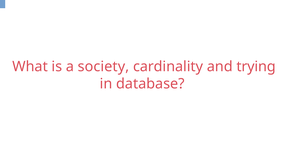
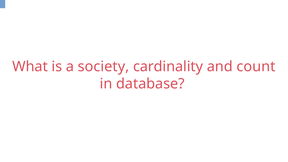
trying: trying -> count (256, 67)
